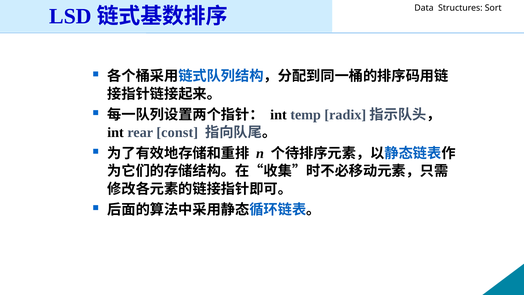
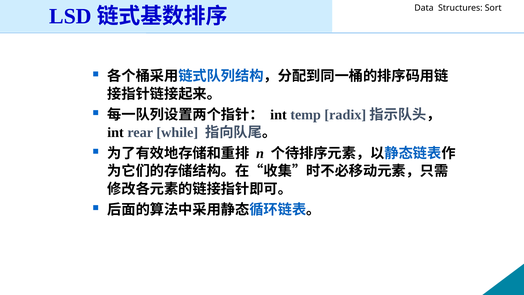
const: const -> while (177, 133)
